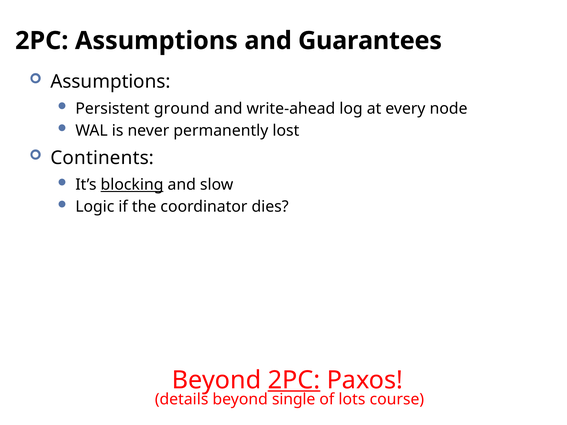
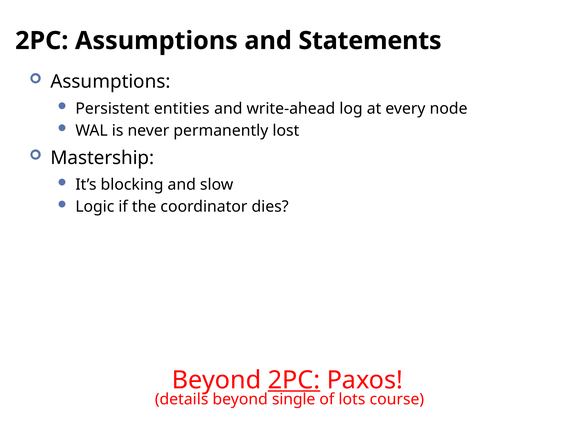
Guarantees: Guarantees -> Statements (370, 41)
ground: ground -> entities (182, 109)
Continents: Continents -> Mastership (102, 158)
blocking underline: present -> none (132, 185)
